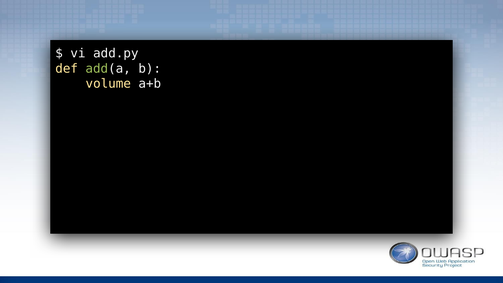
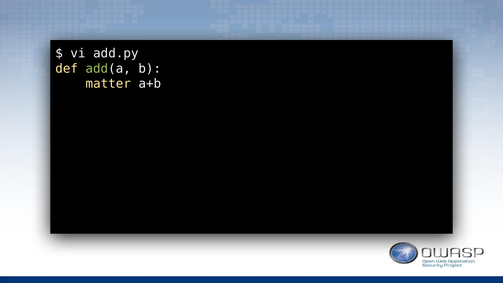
volume: volume -> matter (108, 84)
